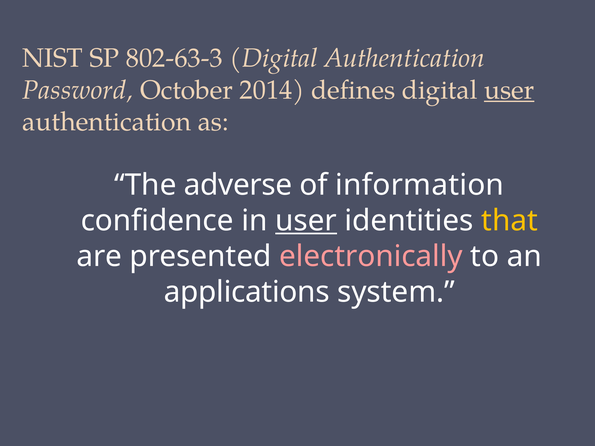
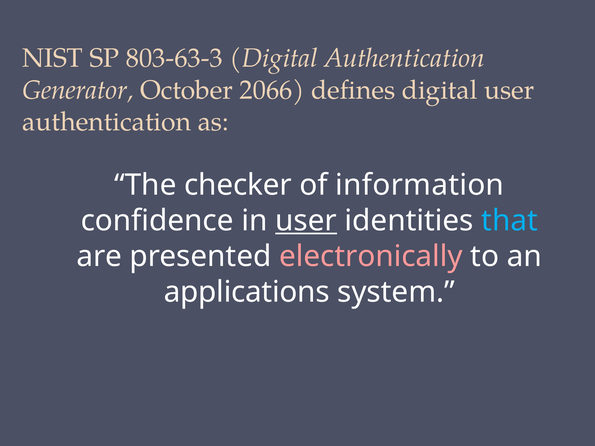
802-63-3: 802-63-3 -> 803-63-3 (174, 58)
Password: Password -> Generator (78, 90)
2014: 2014 -> 2066 (272, 90)
user underline: present -> none (509, 90)
adverse: adverse -> checker (238, 185)
that colour: yellow -> light blue (510, 221)
